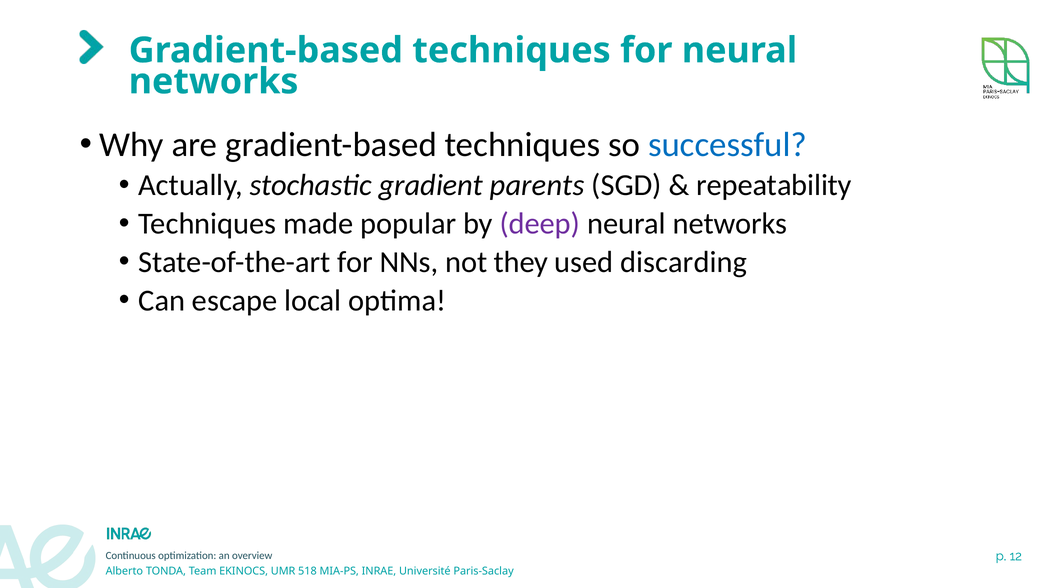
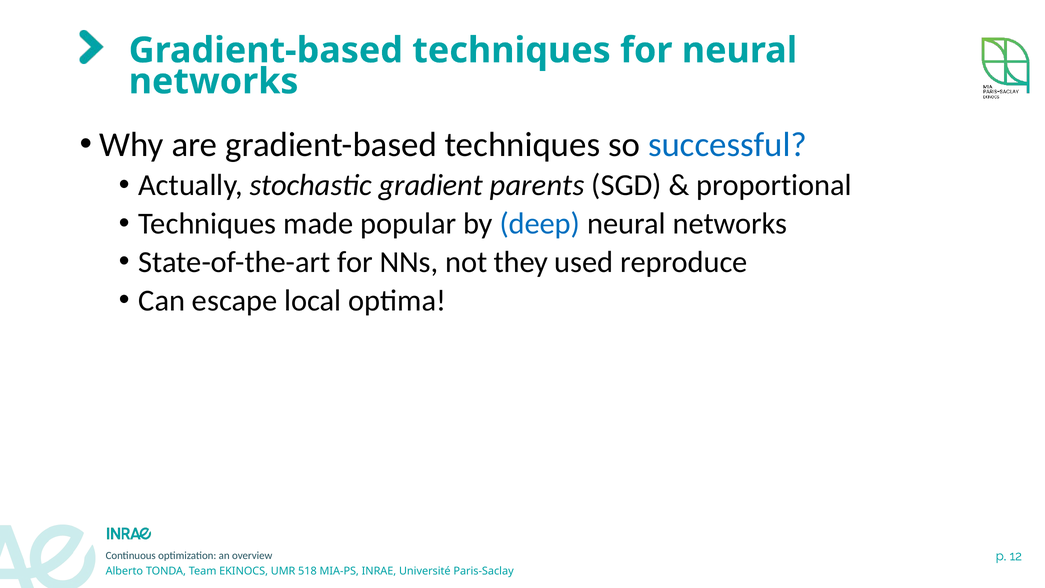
repeatability: repeatability -> proportional (774, 185)
deep colour: purple -> blue (540, 224)
discarding: discarding -> reproduce (684, 262)
